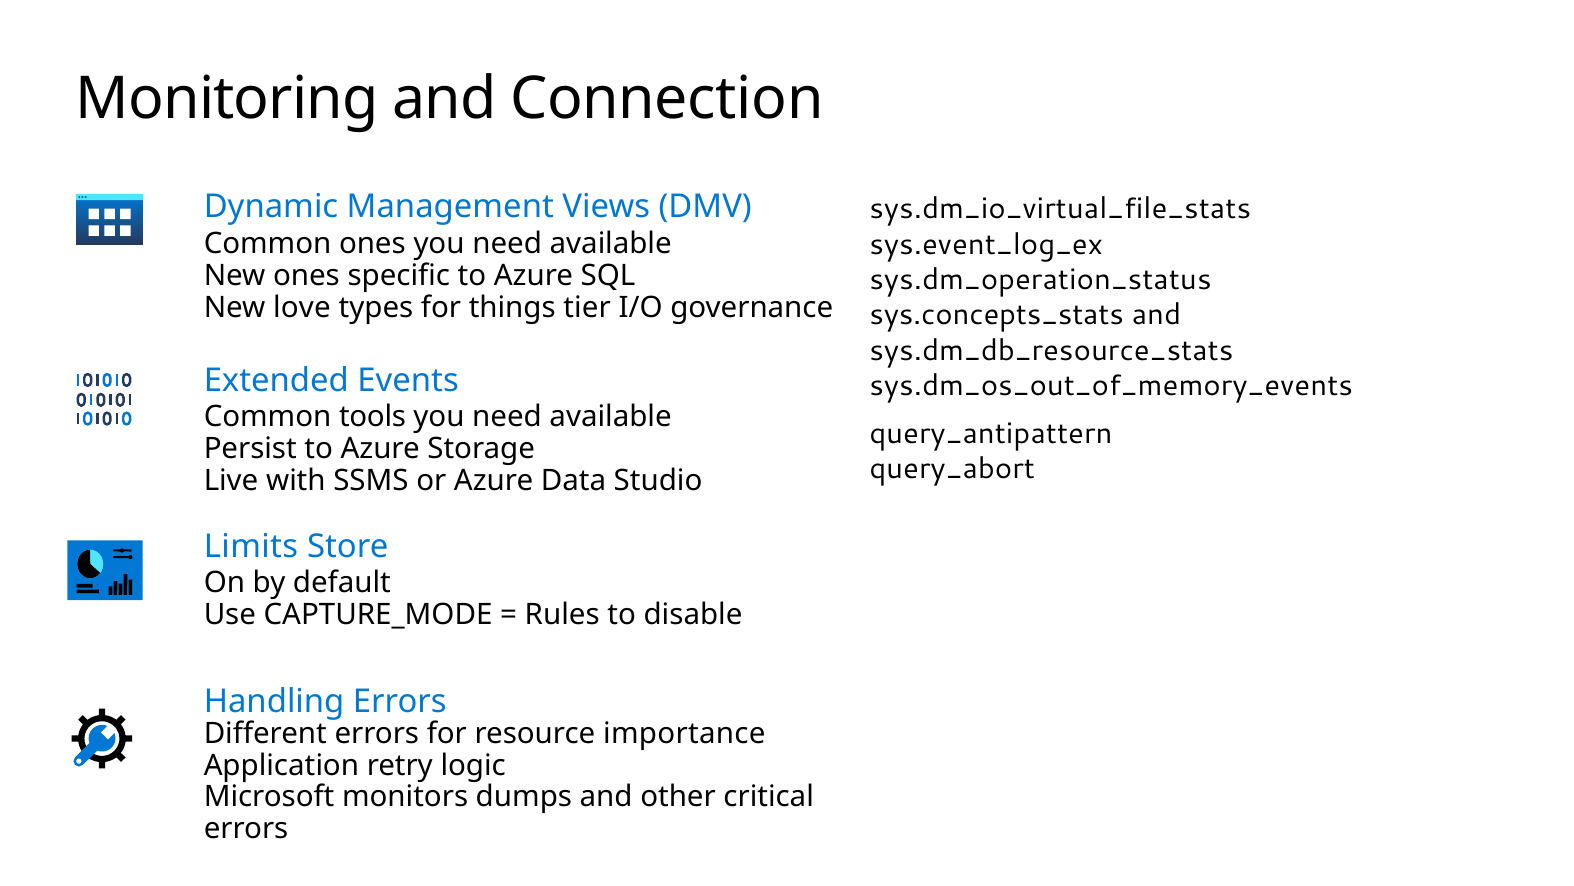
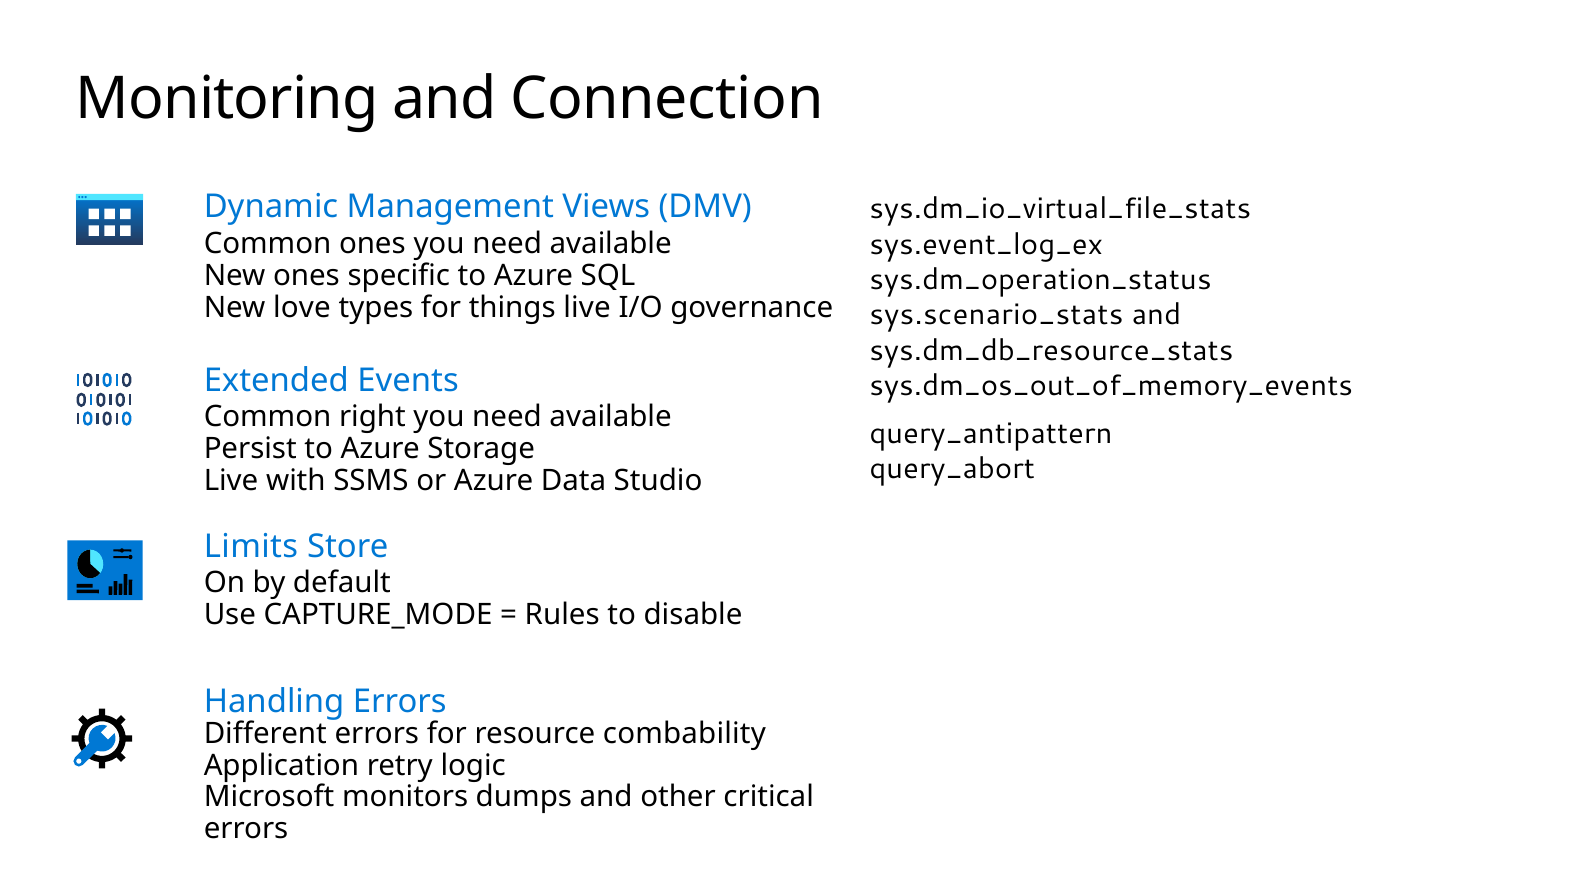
things tier: tier -> live (587, 307)
sys.concepts_stats: sys.concepts_stats -> sys.scenario_stats (996, 315)
tools: tools -> right (372, 417)
importance: importance -> combability (684, 733)
